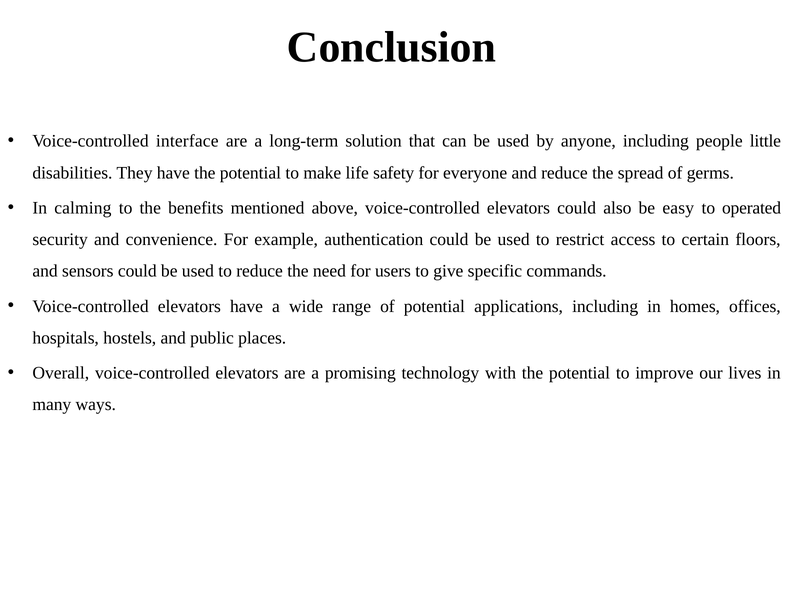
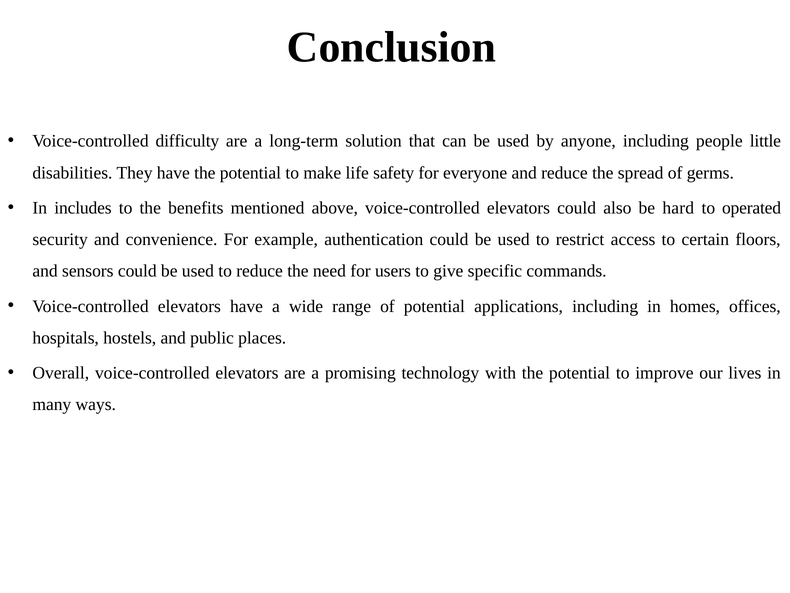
interface: interface -> difficulty (187, 141)
calming: calming -> includes (83, 208)
easy: easy -> hard (678, 208)
